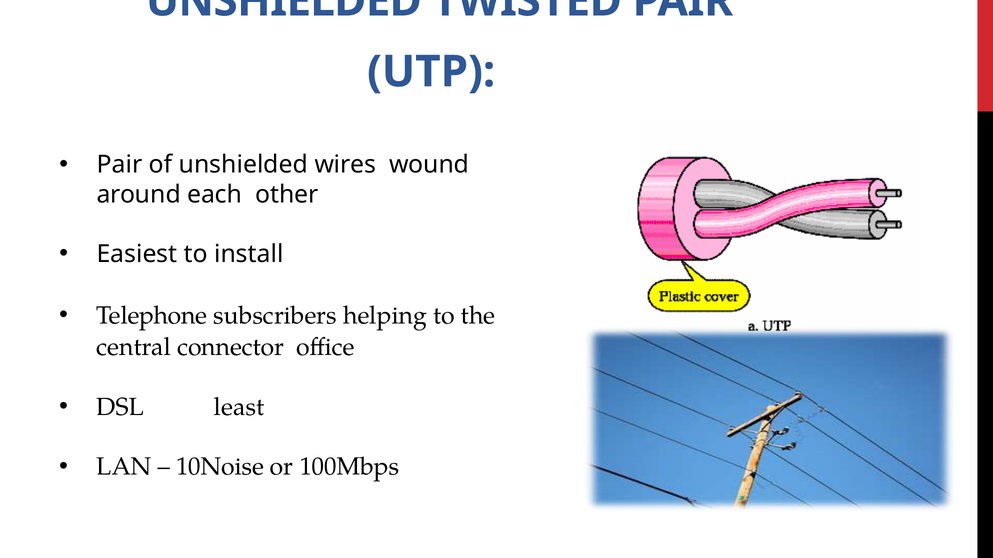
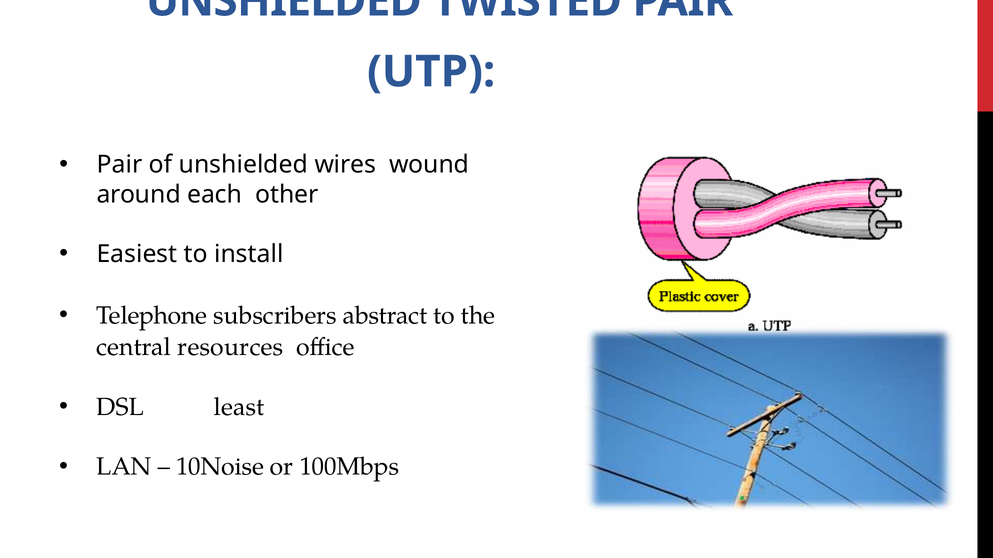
helping: helping -> abstract (385, 316)
connector: connector -> resources (230, 348)
